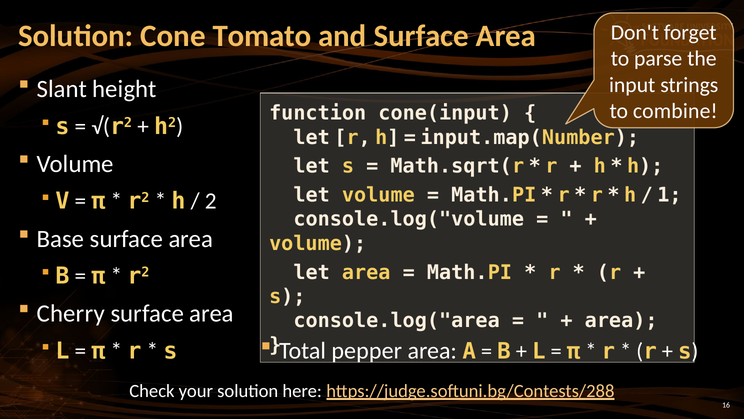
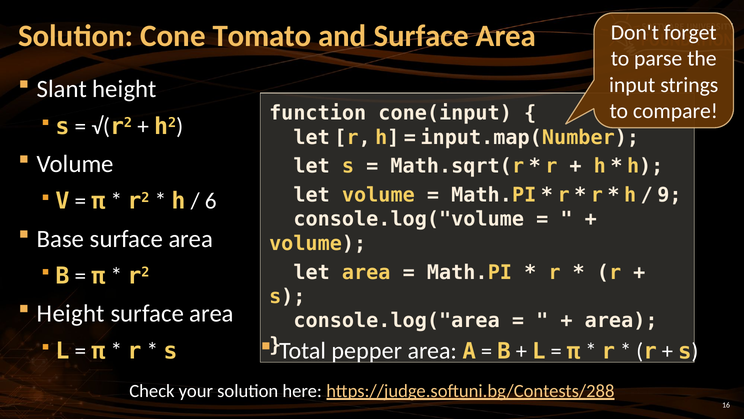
combine: combine -> compare (675, 111)
1: 1 -> 9 (669, 195)
2: 2 -> 6 (211, 201)
Cherry: Cherry -> Height (71, 313)
